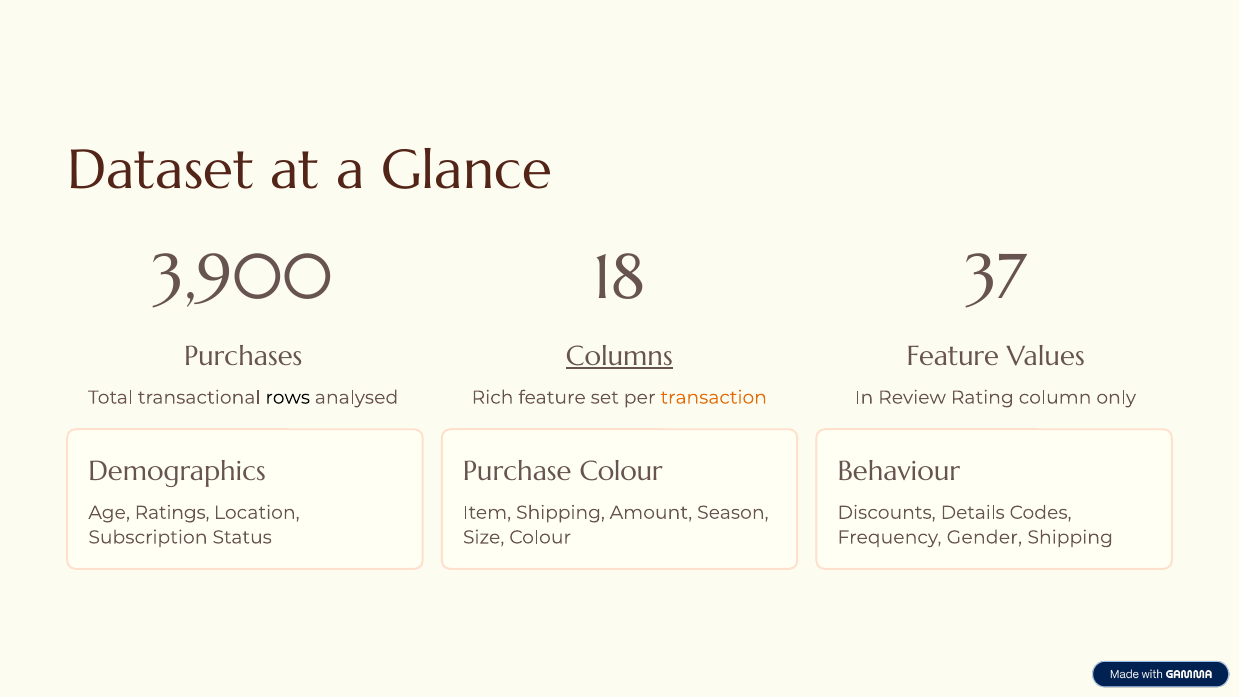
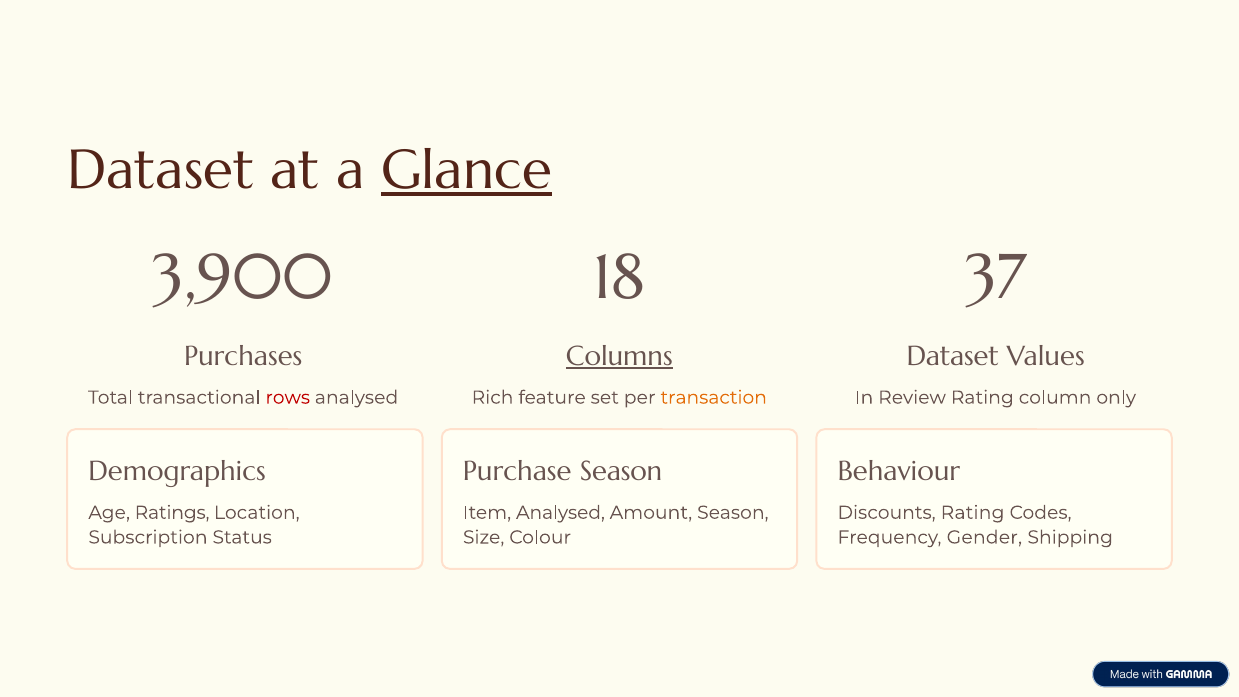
Glance underline: none -> present (466, 170)
Feature: Feature -> Dataset (953, 356)
rows colour: black -> red (288, 397)
Purchase Colour: Colour -> Season (621, 471)
Item Shipping: Shipping -> Analysed (560, 513)
Discounts Details: Details -> Rating (973, 513)
